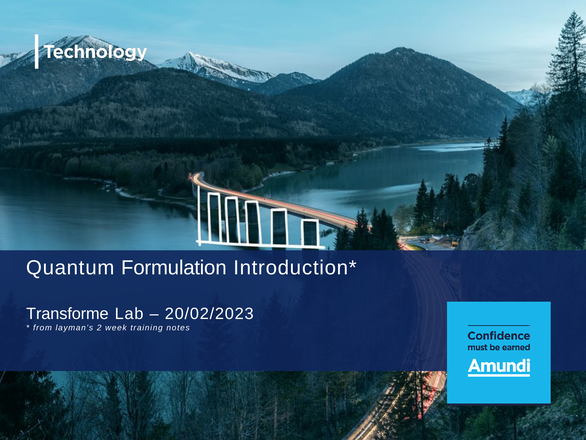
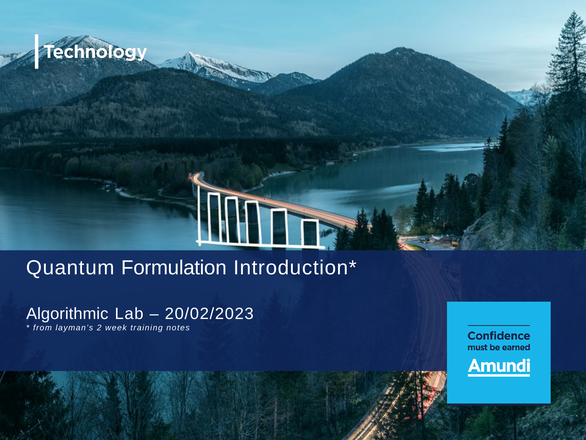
Transforme: Transforme -> Algorithmic (67, 313)
